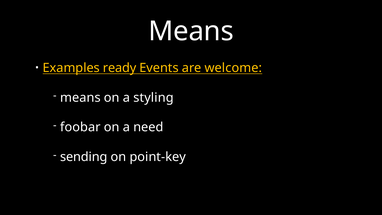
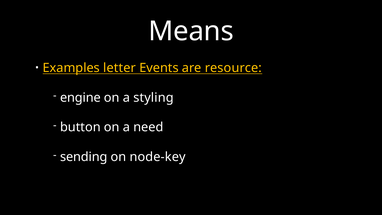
ready: ready -> letter (120, 68)
welcome: welcome -> resource (233, 68)
means: means -> engine (80, 98)
foobar: foobar -> button (80, 127)
point-key: point-key -> node-key (158, 157)
